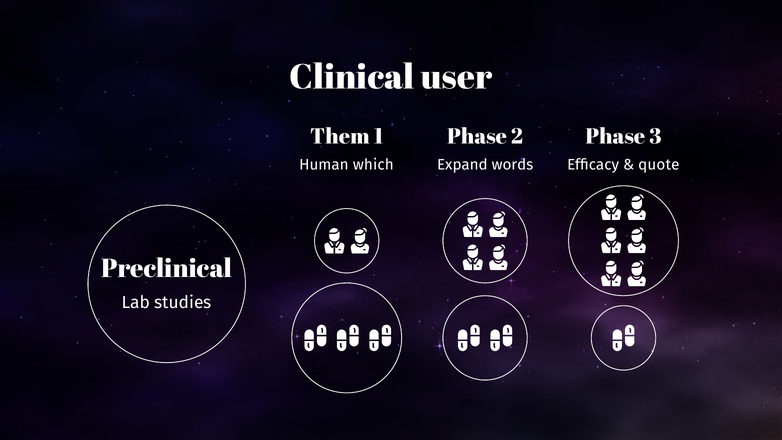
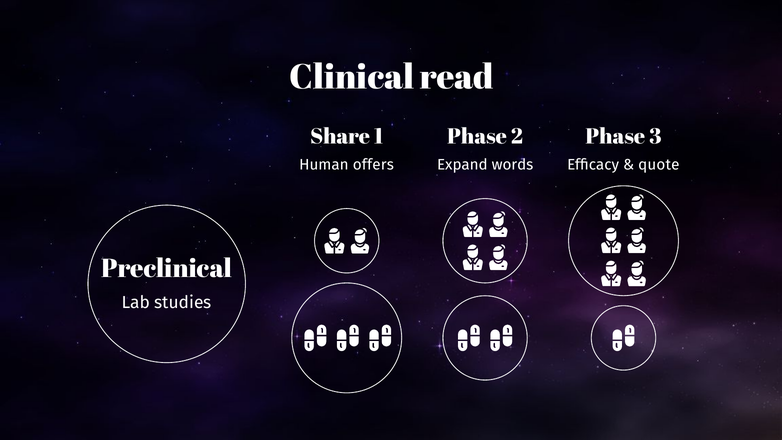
user: user -> read (457, 77)
Them: Them -> Share (340, 137)
which: which -> offers (373, 165)
